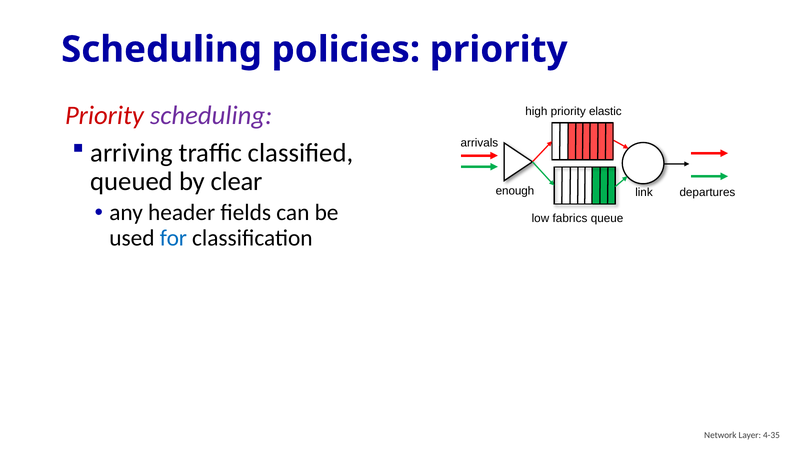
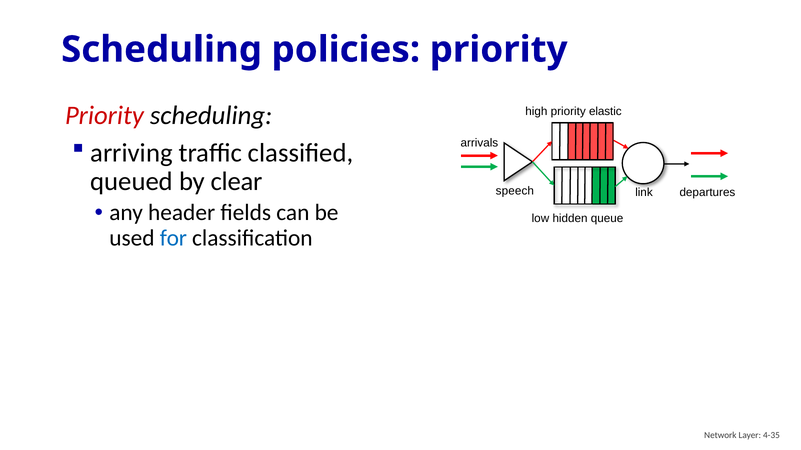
scheduling colour: purple -> black (211, 116)
enough: enough -> speech (515, 191)
fabrics: fabrics -> hidden (570, 218)
